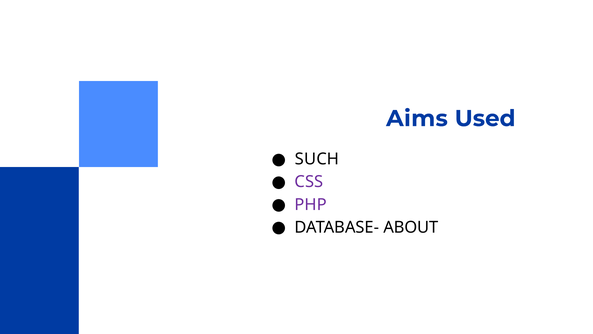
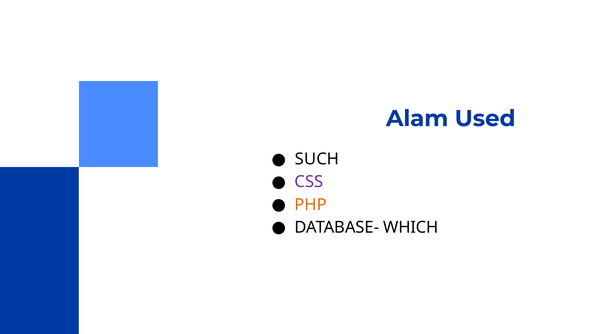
Aims: Aims -> Alam (417, 118)
PHP colour: purple -> orange (311, 204)
ABOUT: ABOUT -> WHICH (411, 227)
